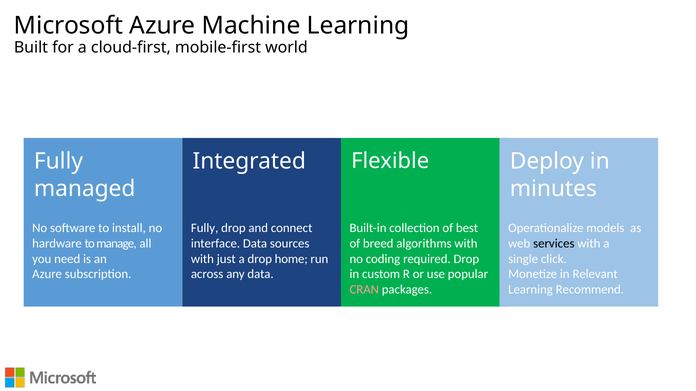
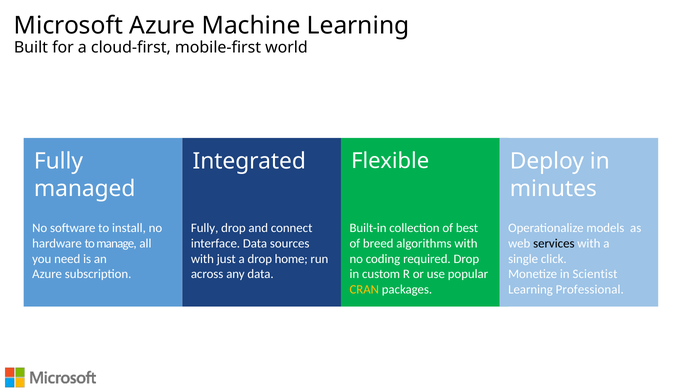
Relevant: Relevant -> Scientist (595, 275)
CRAN colour: pink -> yellow (364, 290)
Recommend: Recommend -> Professional (590, 290)
